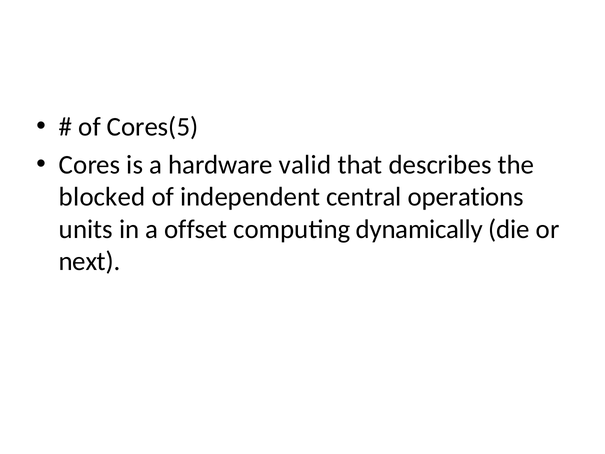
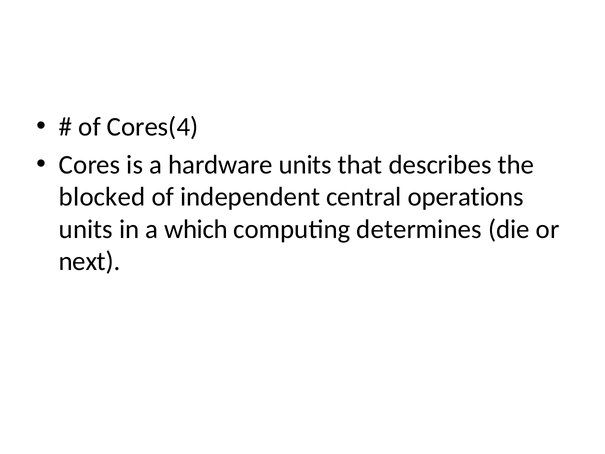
Cores(5: Cores(5 -> Cores(4 (153, 127)
hardware valid: valid -> units (305, 165)
offset: offset -> which (196, 229)
dynamically: dynamically -> determines (419, 229)
